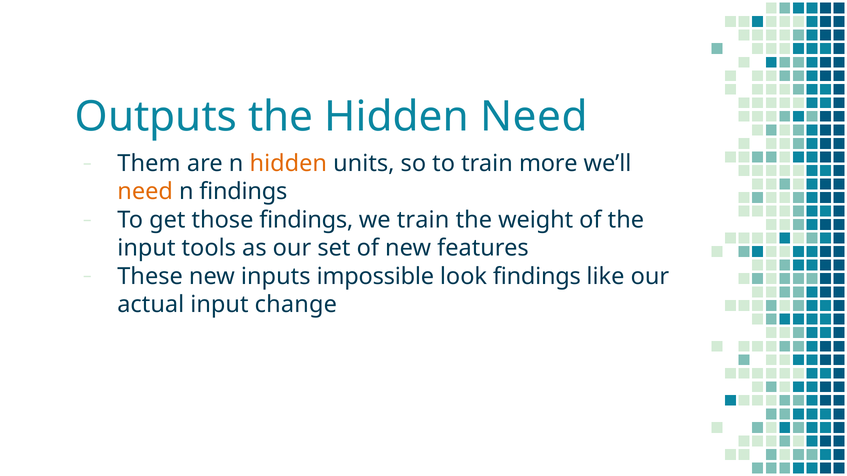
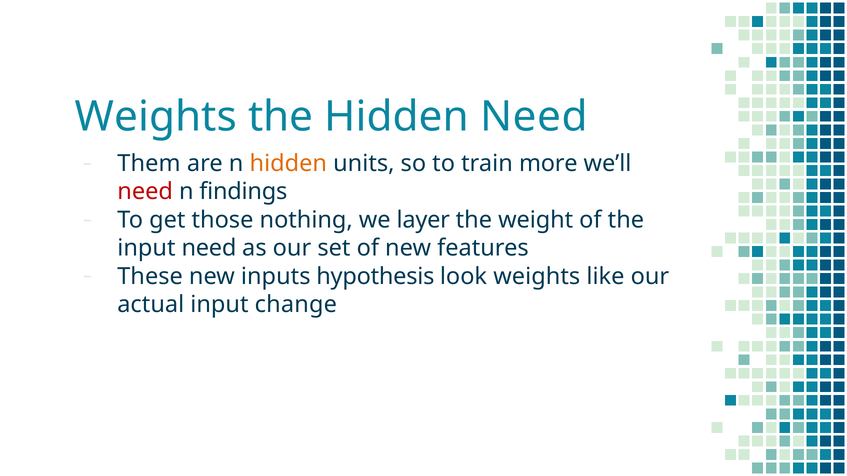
Outputs: Outputs -> Weights (156, 117)
need colour: orange -> red (145, 192)
those findings: findings -> nothing (306, 220)
we train: train -> layer (423, 220)
input tools: tools -> need (209, 248)
impossible: impossible -> hypothesis (375, 277)
look findings: findings -> weights (537, 277)
